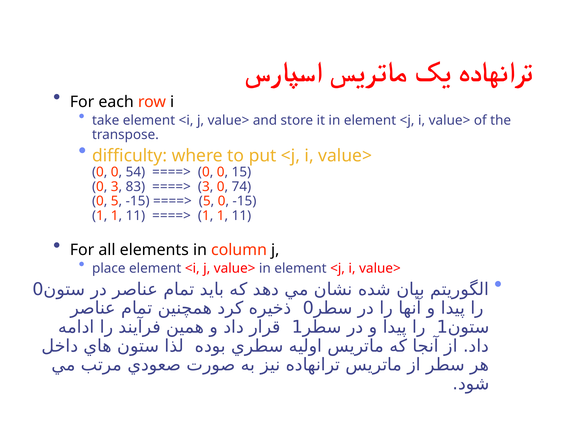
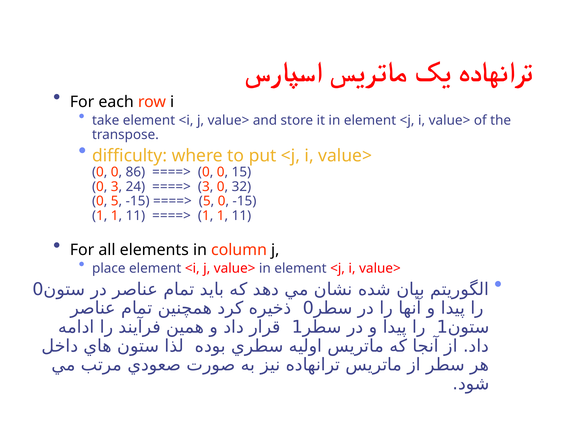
54: 54 -> 86 (135, 172)
83: 83 -> 24 (135, 187)
74: 74 -> 32 (241, 187)
